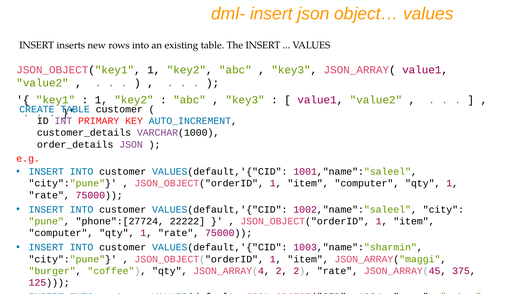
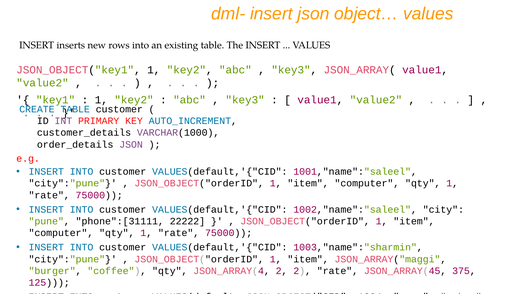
phone":[27724: phone":[27724 -> phone":[31111 (120, 221)
